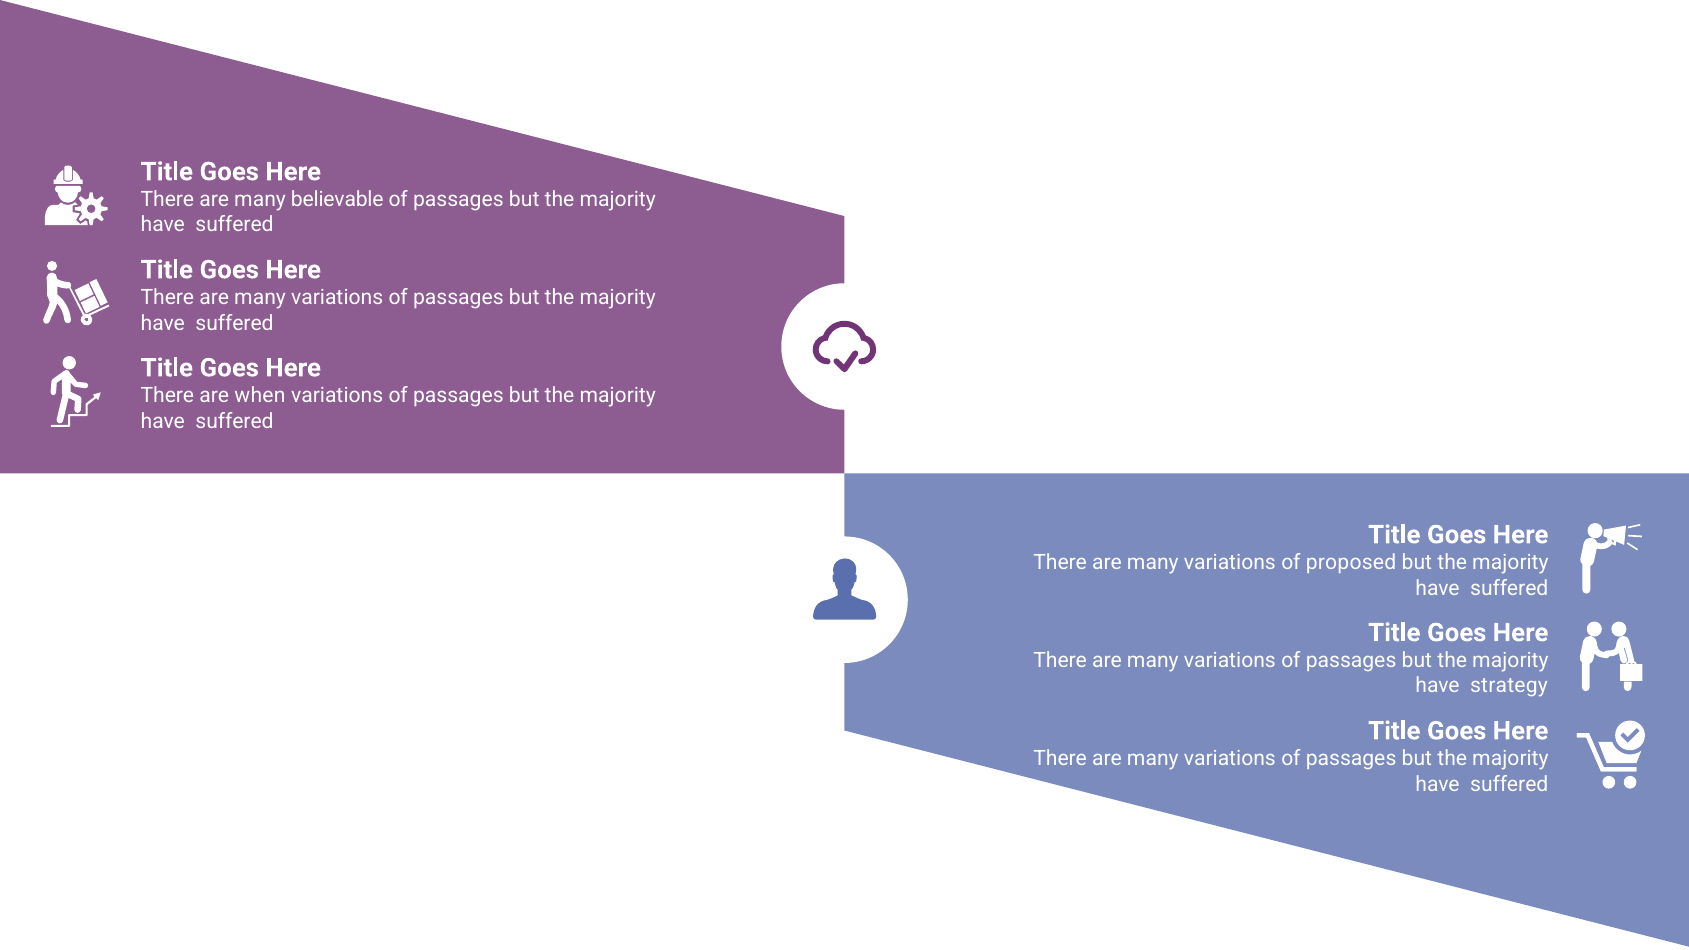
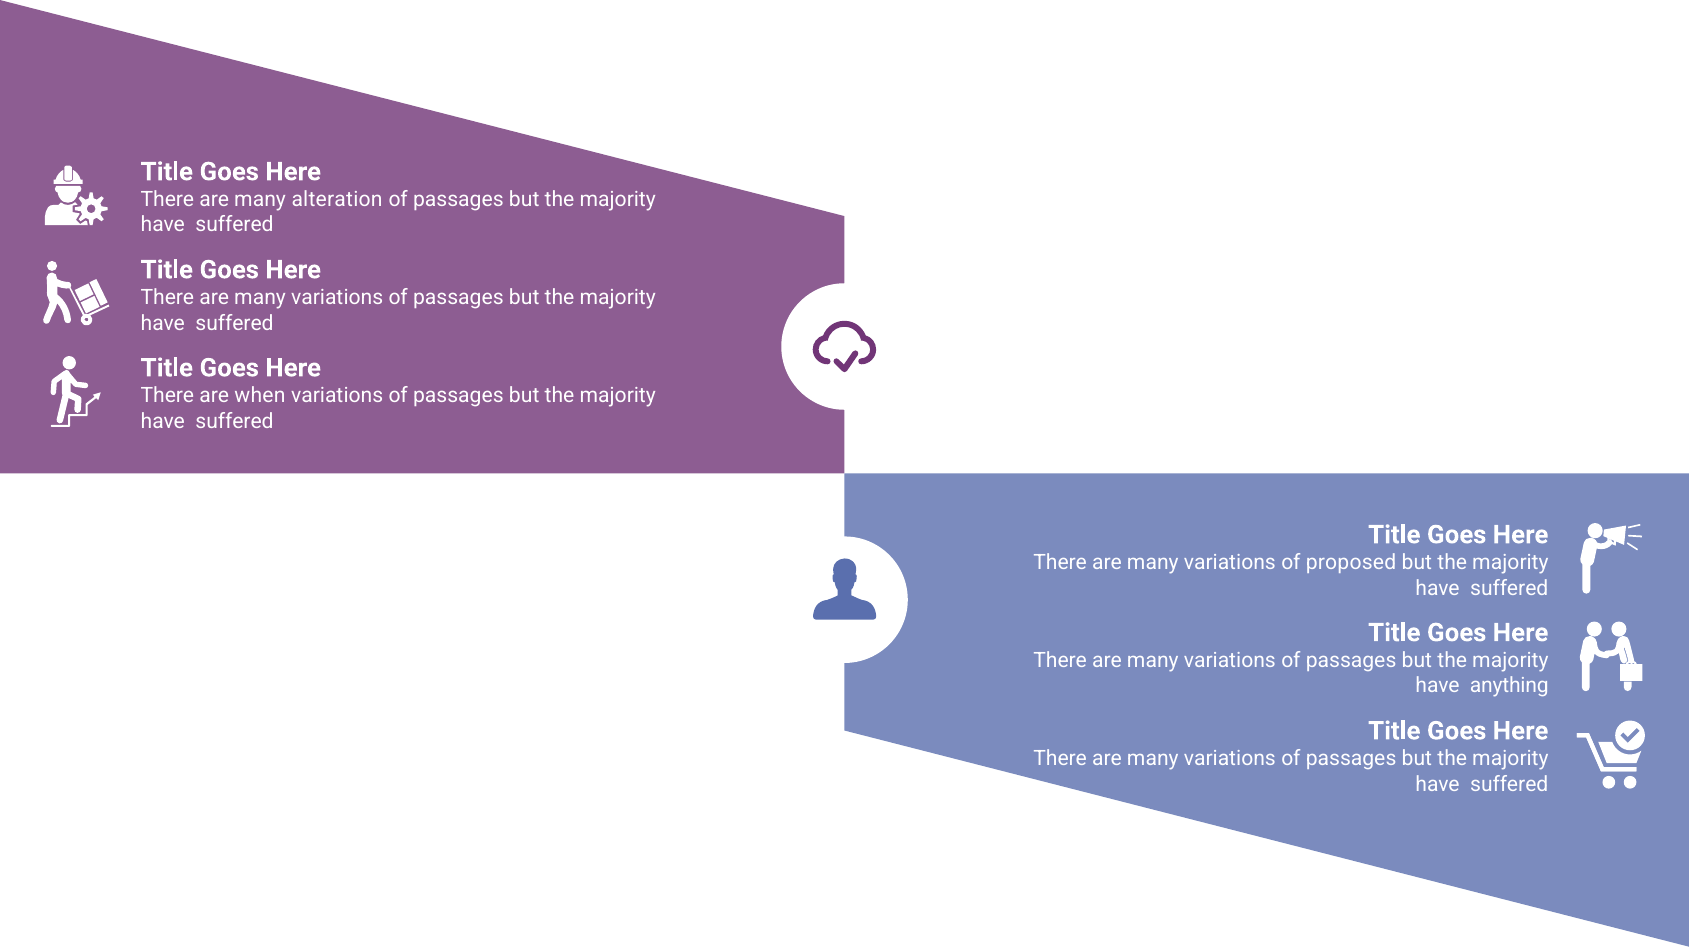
believable: believable -> alteration (337, 200)
strategy: strategy -> anything (1509, 686)
